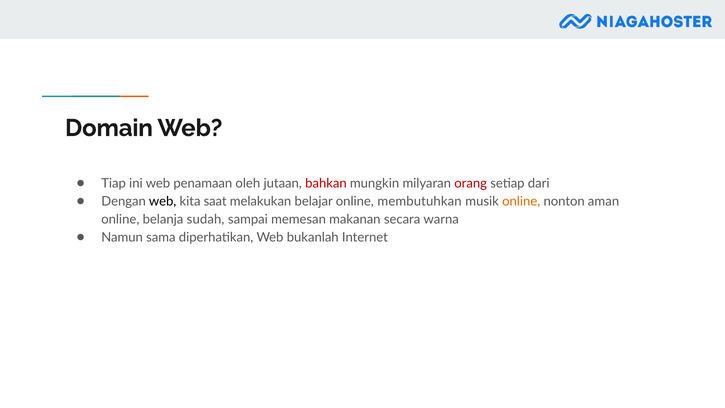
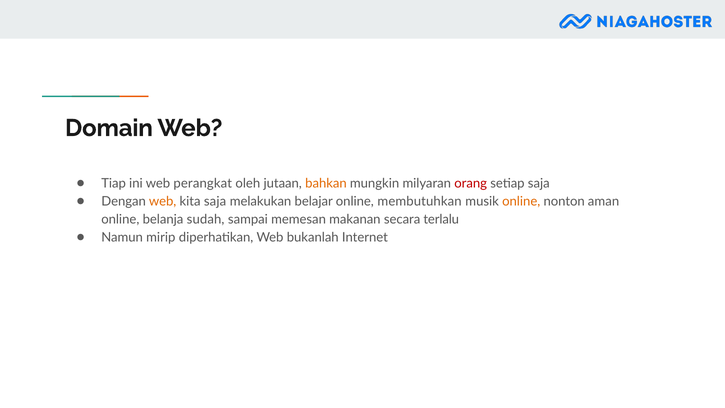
penamaan: penamaan -> perangkat (203, 183)
bahkan colour: red -> orange (326, 183)
setiap dari: dari -> saja (539, 183)
web colour: black -> orange (163, 201)
kita saat: saat -> saja (215, 201)
warna: warna -> terlalu (441, 219)
sama: sama -> mirip (161, 237)
